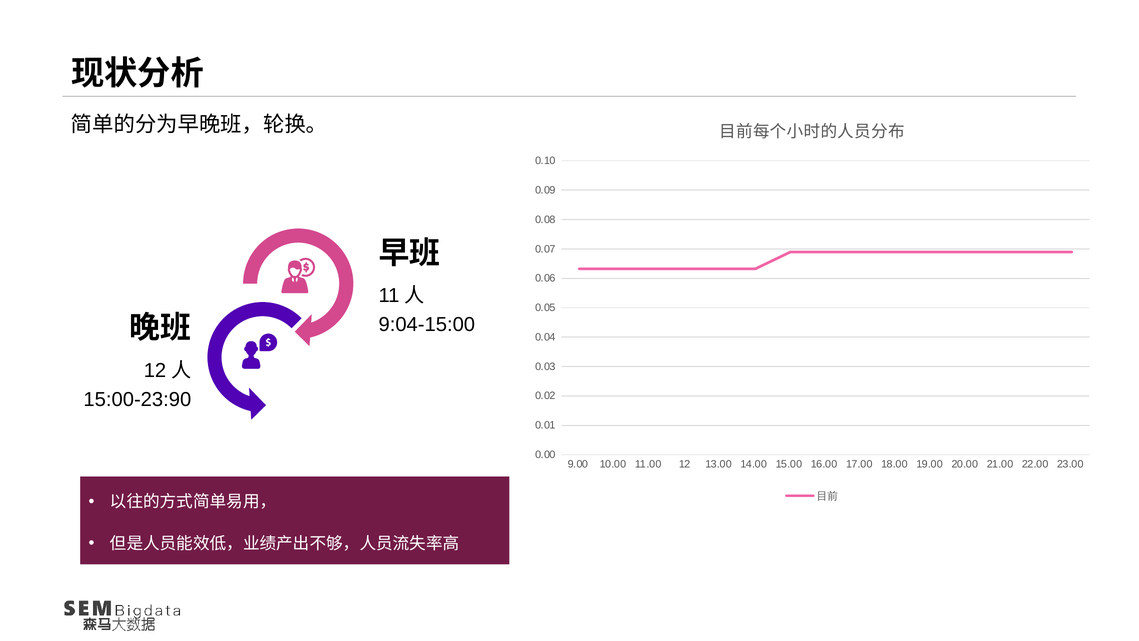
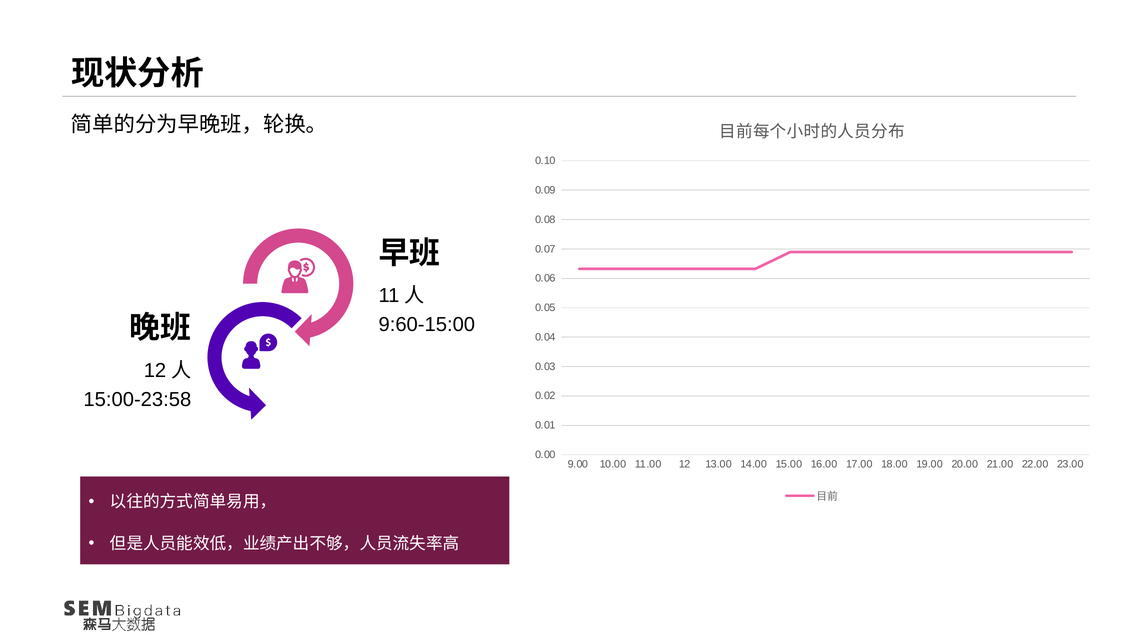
9:04-15:00: 9:04-15:00 -> 9:60-15:00 (427, 325)
15:00-23:90: 15:00-23:90 -> 15:00-23:58 (137, 399)
